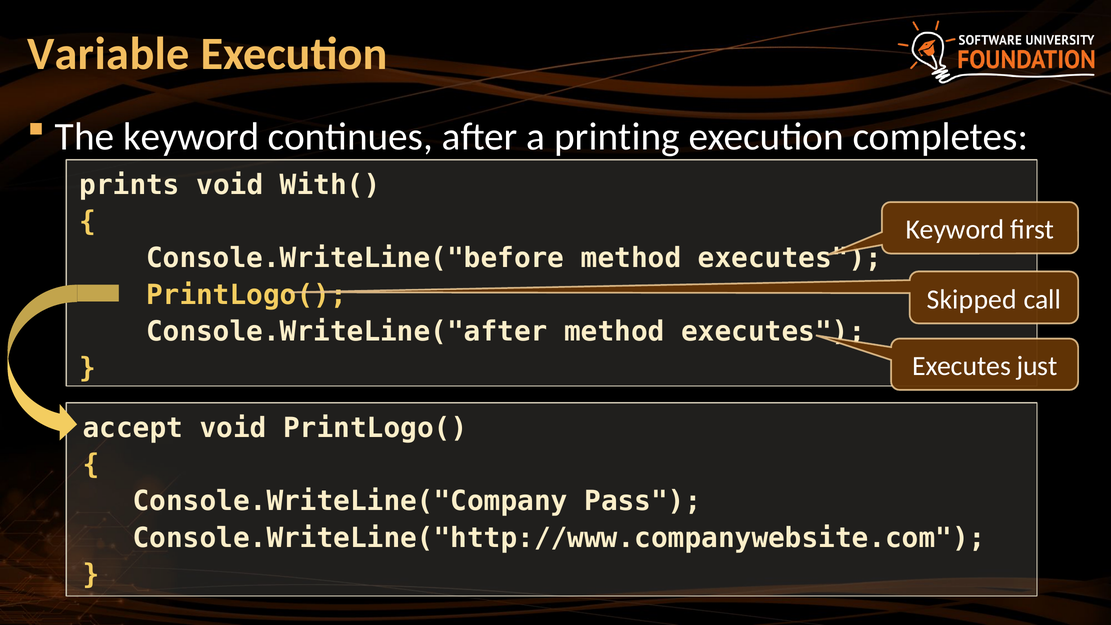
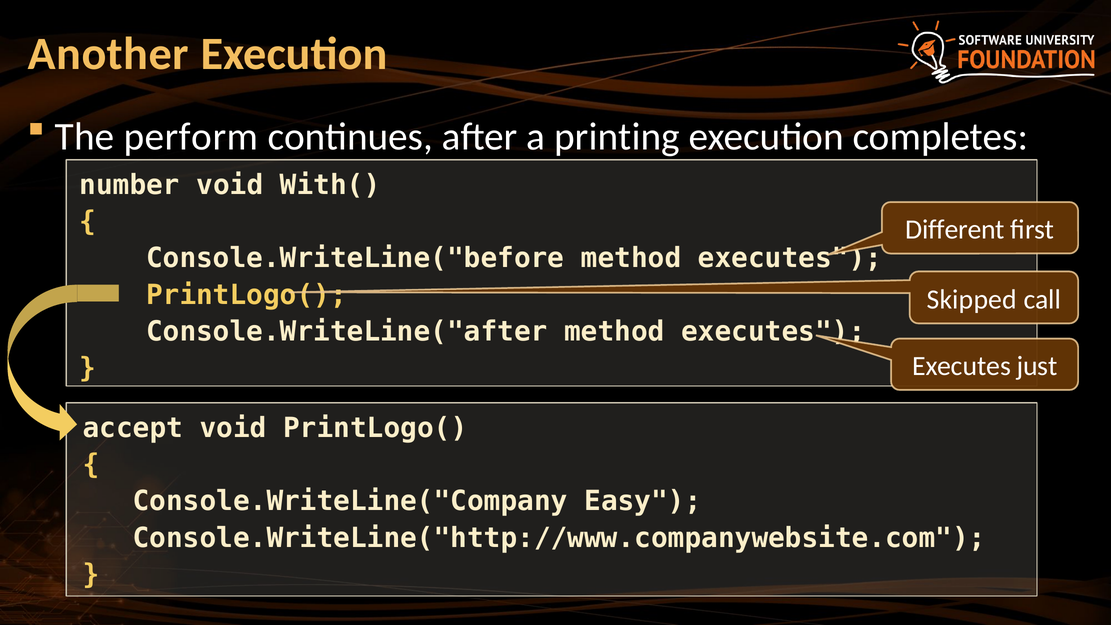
Variable: Variable -> Another (108, 54)
The keyword: keyword -> perform (191, 137)
prints: prints -> number (130, 185)
Keyword: Keyword -> Different (955, 230)
Pass: Pass -> Easy (643, 501)
